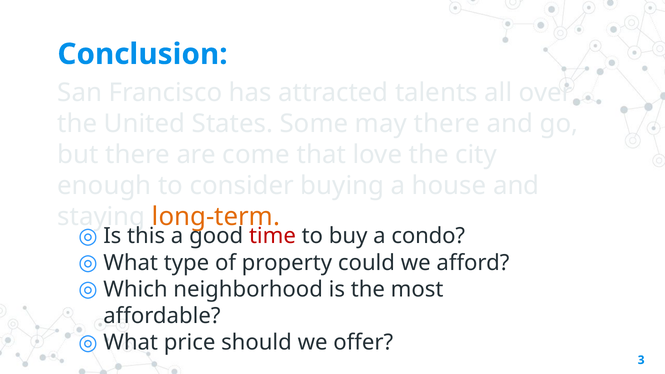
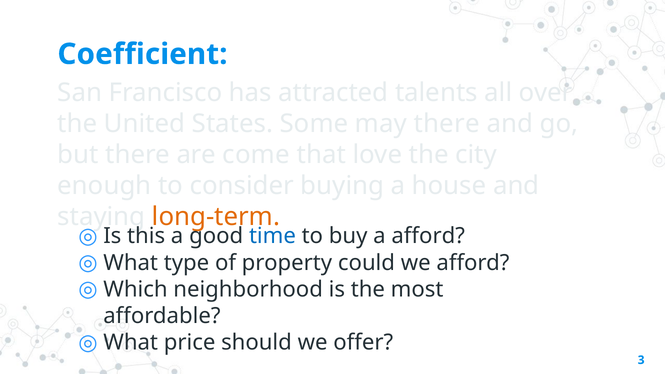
Conclusion: Conclusion -> Coefficient (142, 54)
time colour: red -> blue (272, 236)
a condo: condo -> afford (428, 236)
